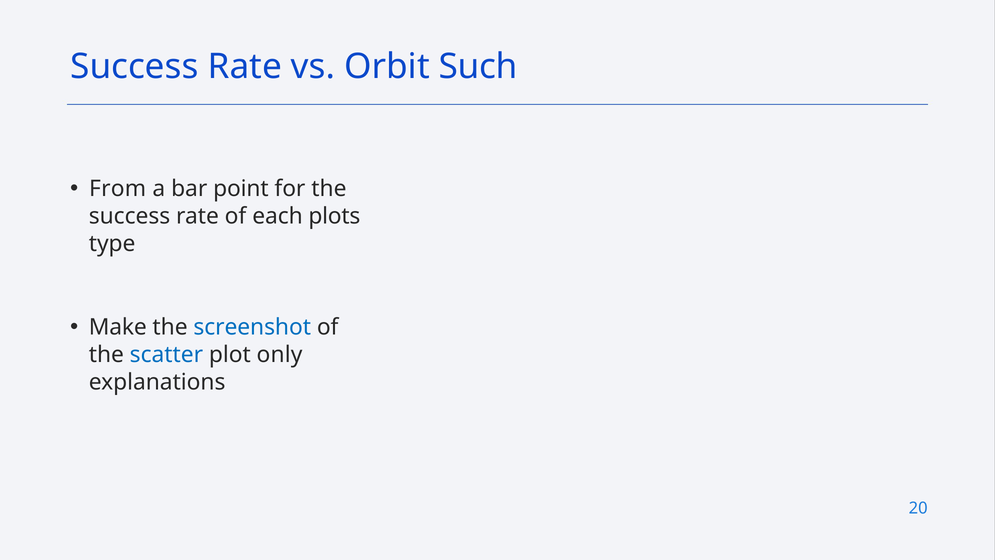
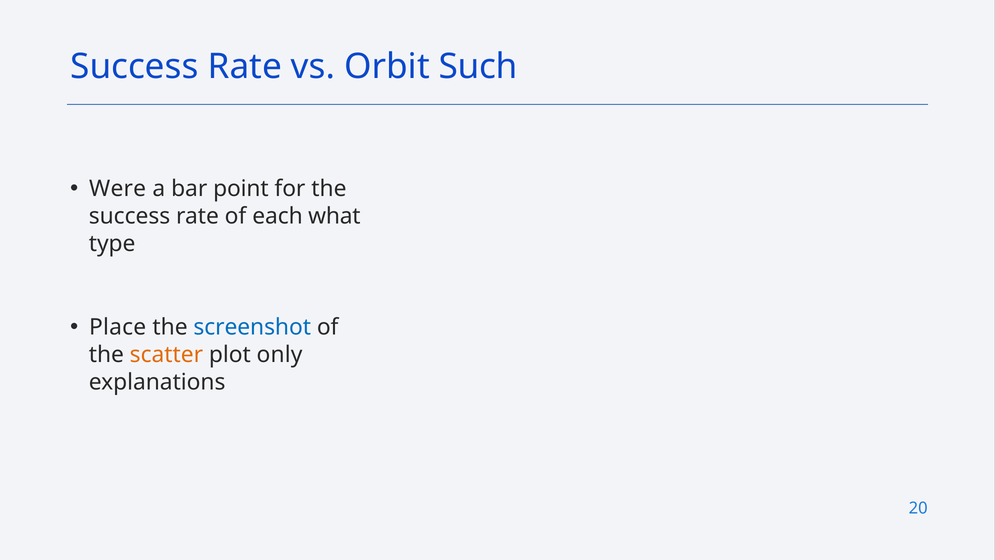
From: From -> Were (118, 189)
plots: plots -> what (334, 216)
Make: Make -> Place (118, 327)
scatter colour: blue -> orange (166, 354)
